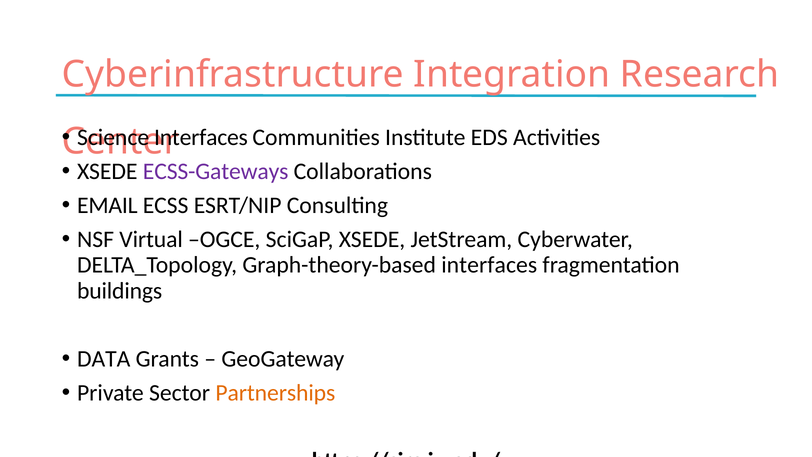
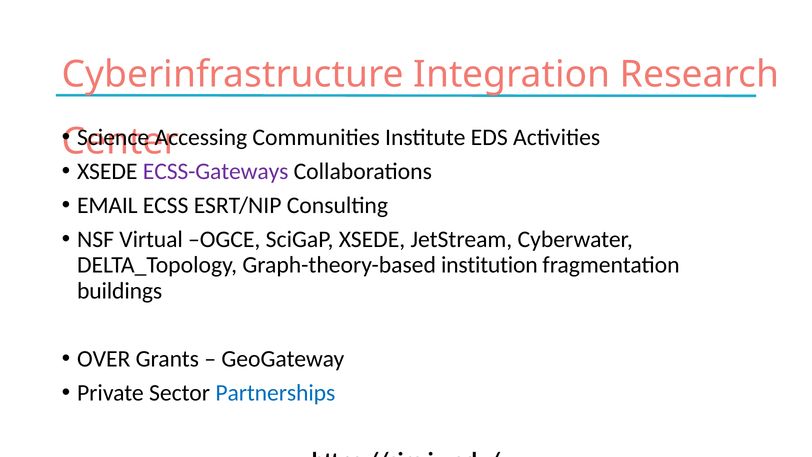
Interfaces: Interfaces -> Accessing (201, 137)
Graph-theory-based interfaces: interfaces -> institution (489, 265)
DATA: DATA -> OVER (104, 359)
Partnerships colour: orange -> blue (275, 393)
